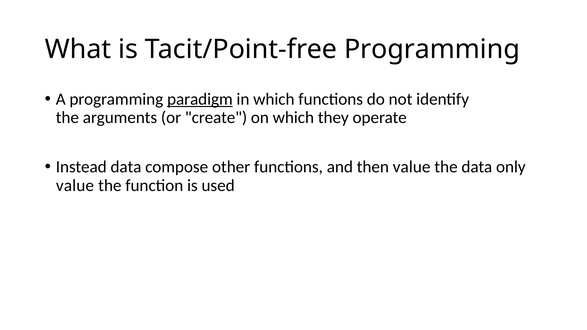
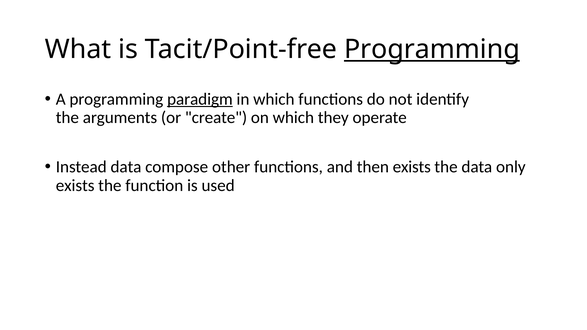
Programming underline: none -> present (432, 49)
then value: value -> exists (412, 167)
value: value -> exists (75, 185)
